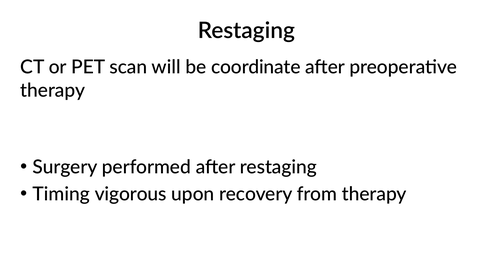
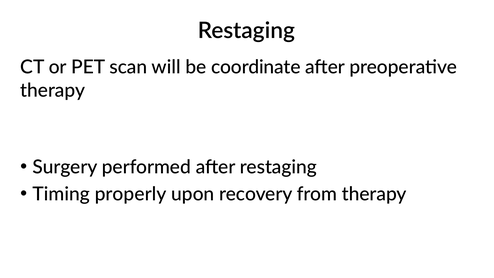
vigorous: vigorous -> properly (131, 194)
